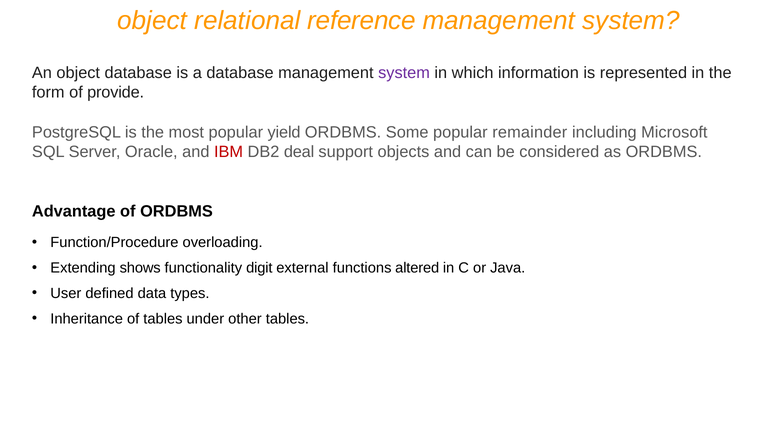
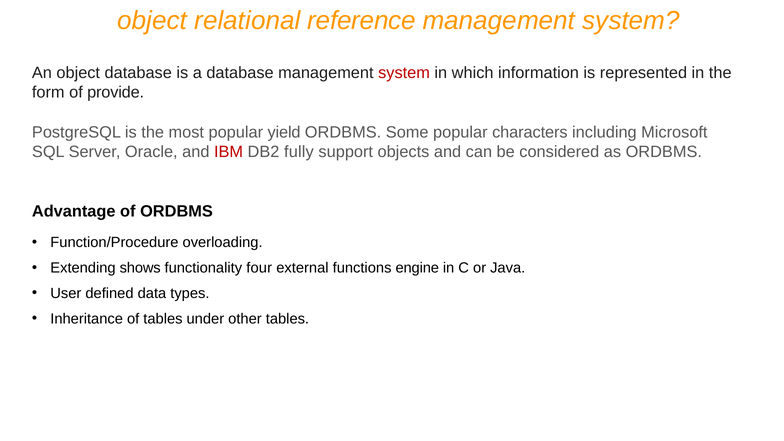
system colour: purple -> red (404, 73)
remainder: remainder -> characters (530, 132)
deal: deal -> fully (299, 152)
digit: digit -> four (259, 268)
altered: altered -> engine (417, 268)
